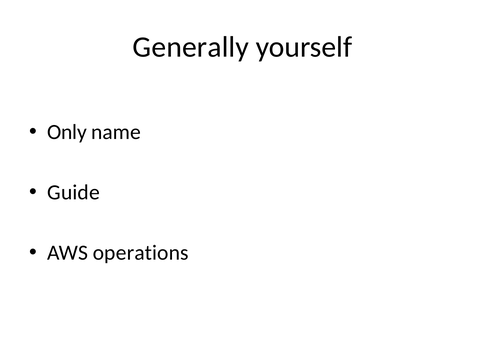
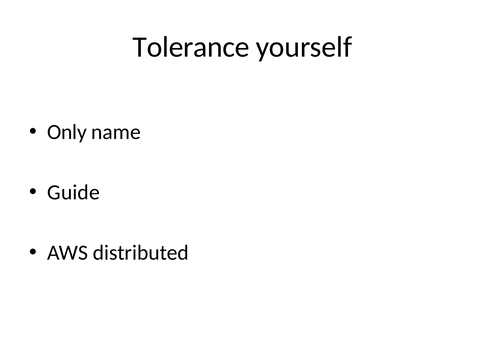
Generally: Generally -> Tolerance (191, 47)
operations: operations -> distributed (141, 253)
